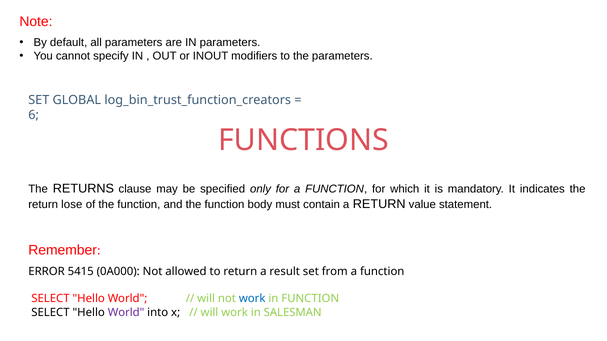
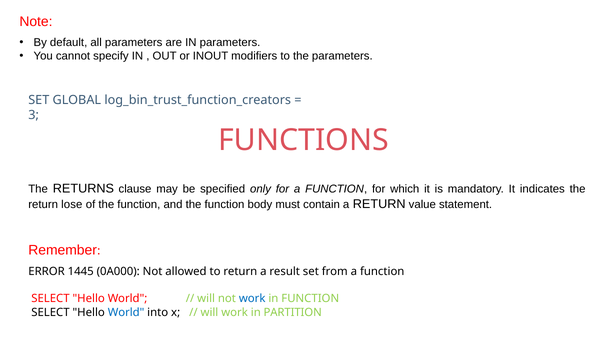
6: 6 -> 3 (34, 115)
5415: 5415 -> 1445 (81, 272)
World colour: purple -> blue (126, 313)
SALESMAN: SALESMAN -> PARTITION (293, 313)
